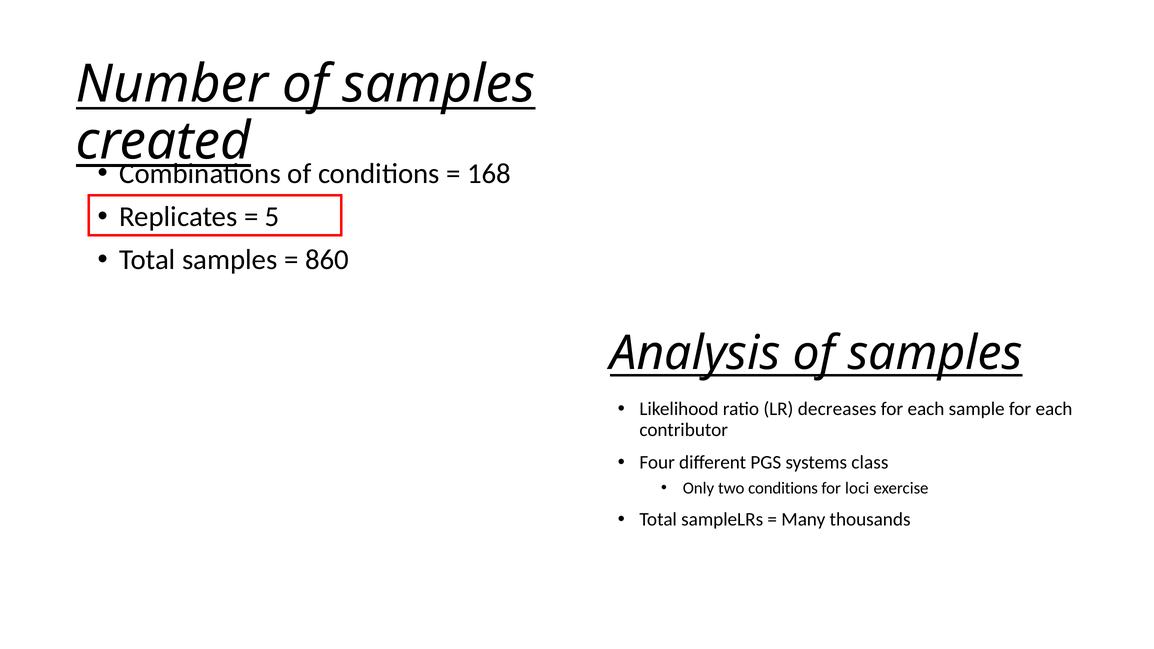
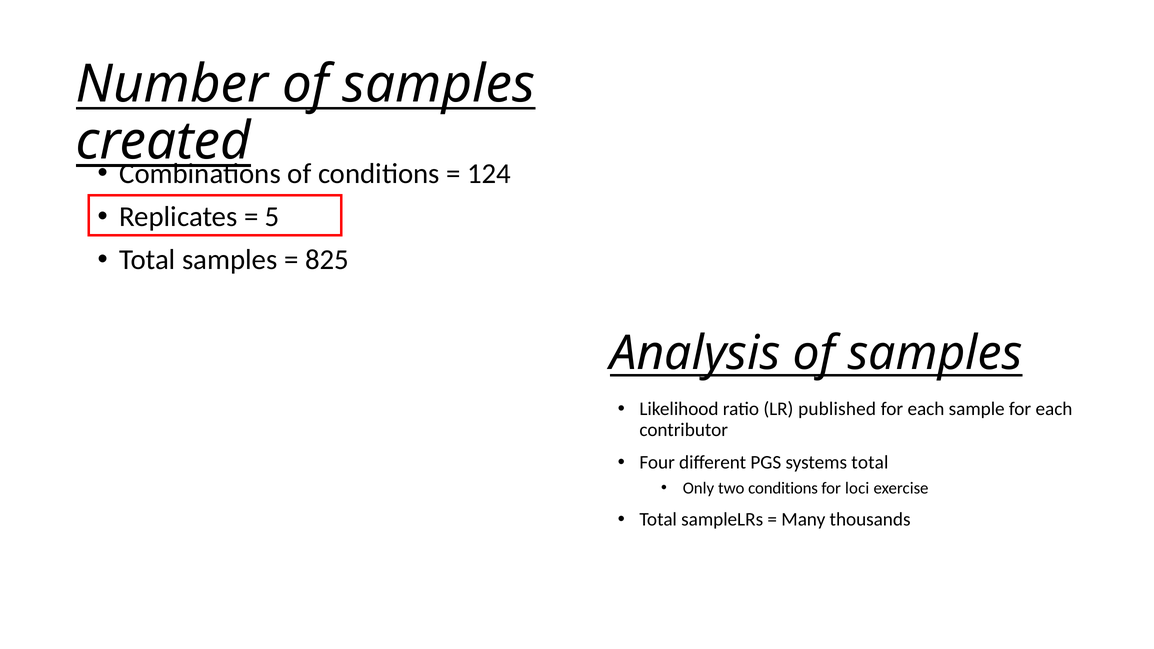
168: 168 -> 124 (489, 174)
860: 860 -> 825 (327, 260)
decreases: decreases -> published (837, 409)
systems class: class -> total (870, 463)
